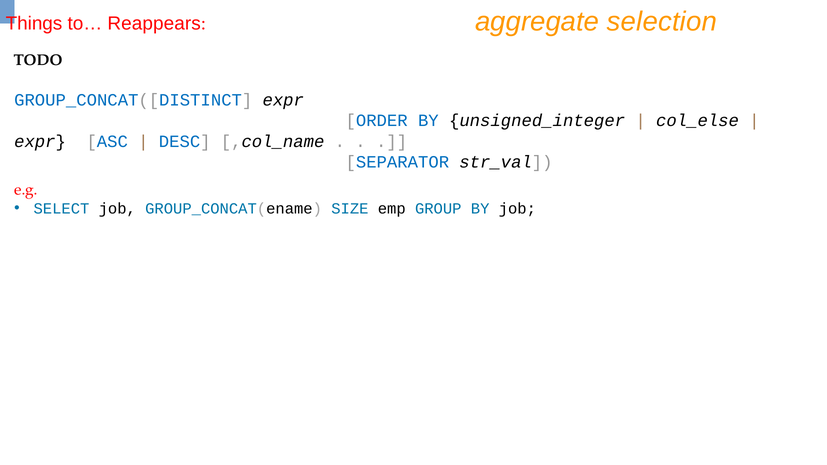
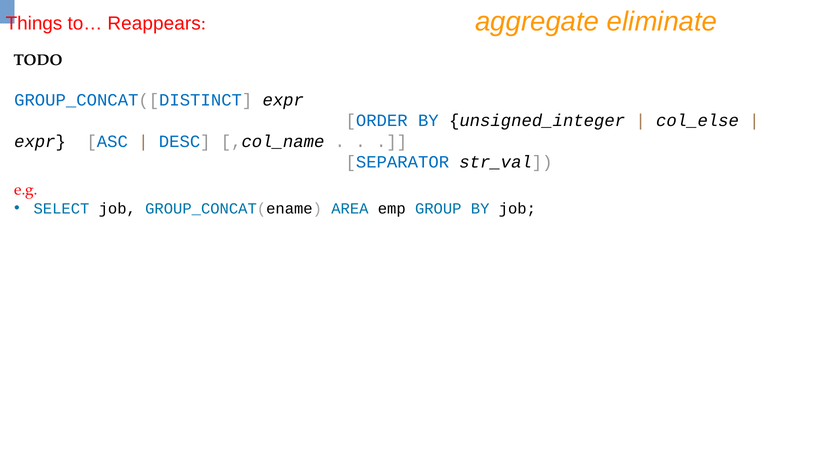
selection: selection -> eliminate (662, 22)
SIZE: SIZE -> AREA (350, 208)
